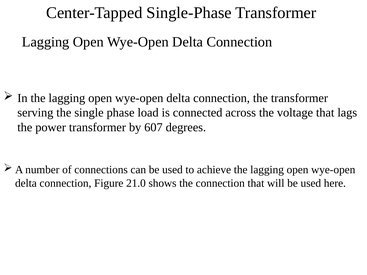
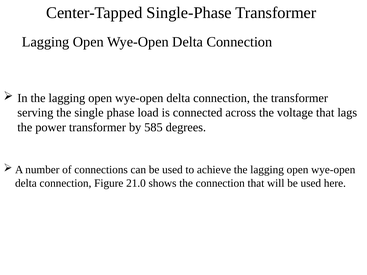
607: 607 -> 585 (153, 127)
